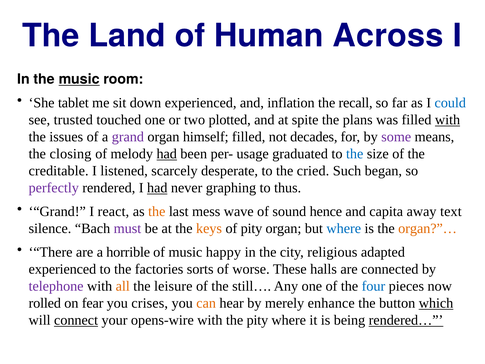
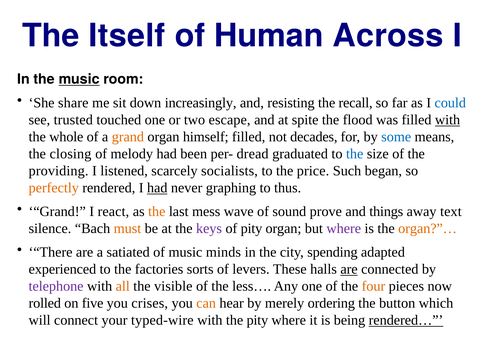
Land: Land -> Itself (127, 36)
tablet: tablet -> share (73, 103)
down experienced: experienced -> increasingly (201, 103)
inflation: inflation -> resisting (291, 103)
plotted: plotted -> escape (230, 120)
plans: plans -> flood (358, 120)
issues: issues -> whole (66, 137)
grand colour: purple -> orange (128, 137)
some colour: purple -> blue (396, 137)
had underline: present -> none (167, 154)
usage: usage -> dread (253, 154)
creditable: creditable -> providing (59, 171)
desperate: desperate -> socialists (229, 171)
cried: cried -> price (313, 171)
perfectly colour: purple -> orange (54, 188)
hence: hence -> prove (326, 211)
capita: capita -> things (386, 211)
must colour: purple -> orange (127, 228)
keys colour: orange -> purple (209, 228)
where colour: blue -> purple (344, 228)
horrible: horrible -> satiated (128, 252)
happy: happy -> minds (223, 252)
religious: religious -> spending (332, 252)
worse: worse -> levers (251, 269)
are underline: none -> present (349, 269)
leisure: leisure -> visible (173, 286)
still…: still… -> less… (252, 286)
four colour: blue -> orange (373, 286)
fear: fear -> five (93, 303)
enhance: enhance -> ordering (331, 303)
which underline: present -> none (436, 303)
connect underline: present -> none (76, 320)
opens-wire: opens-wire -> typed-wire (162, 320)
